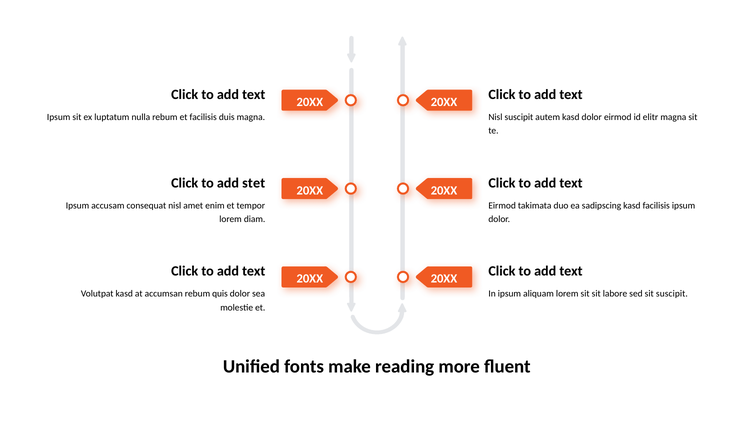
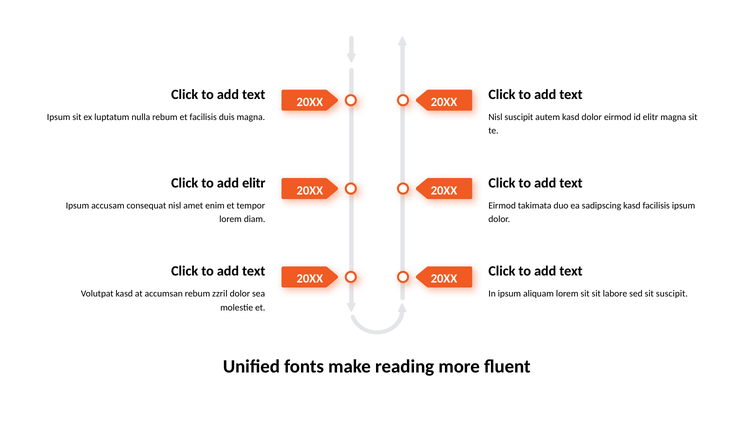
add stet: stet -> elitr (254, 183)
quis: quis -> zzril (220, 294)
